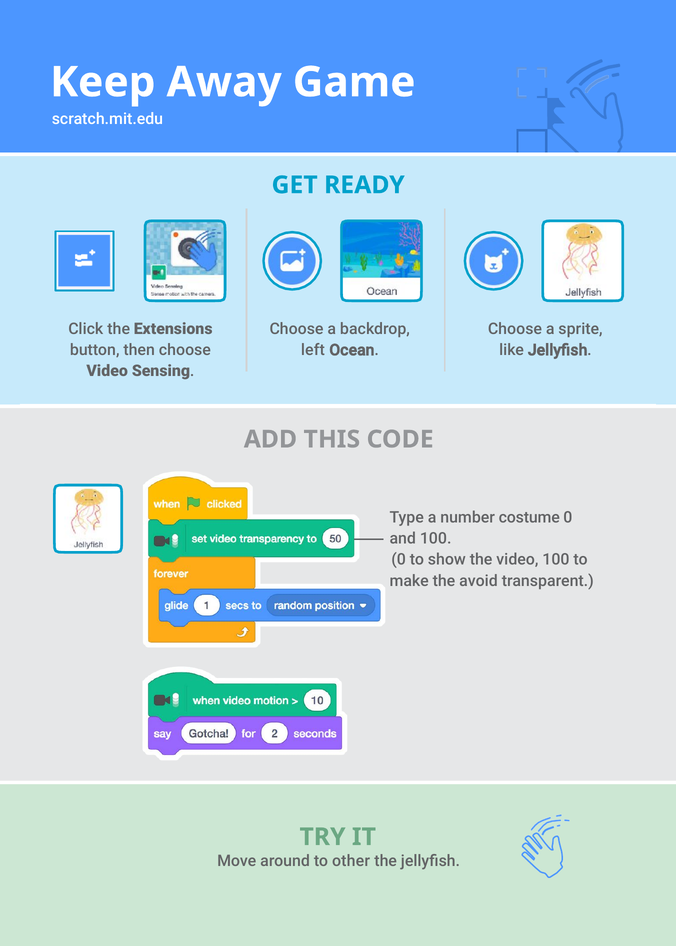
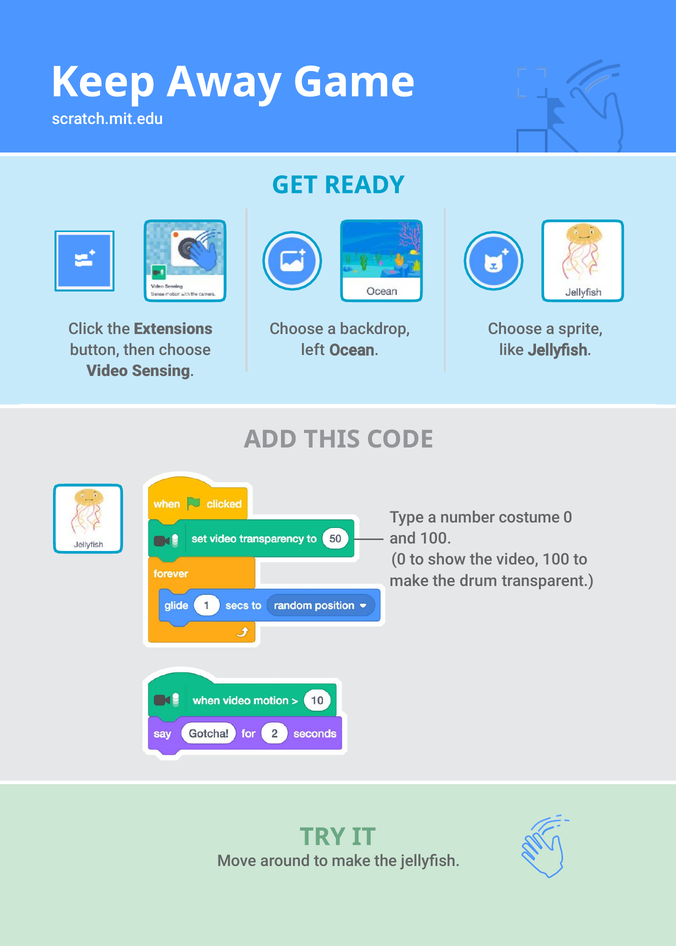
avoid: avoid -> drum (478, 581)
around to other: other -> make (351, 861)
